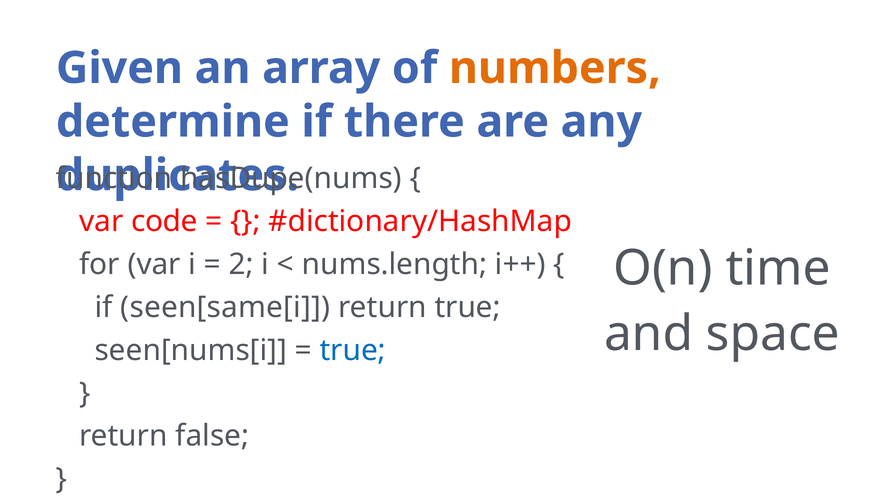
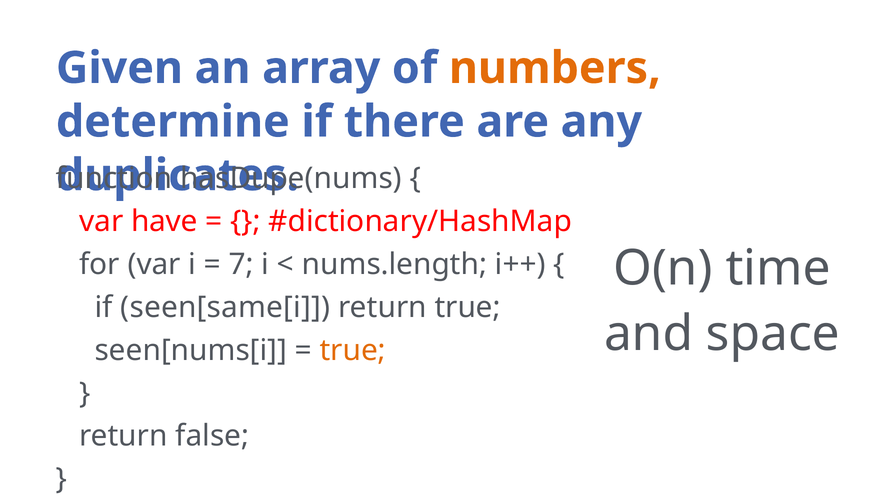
code: code -> have (164, 222)
2: 2 -> 7 (241, 265)
true colour: blue -> orange (353, 351)
